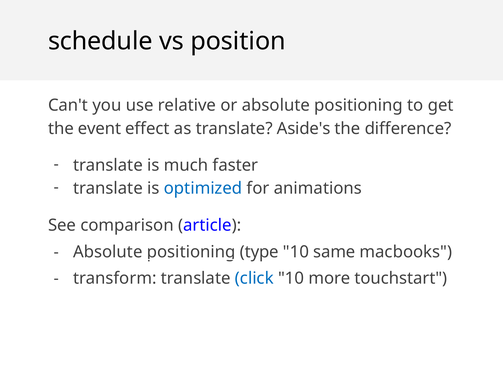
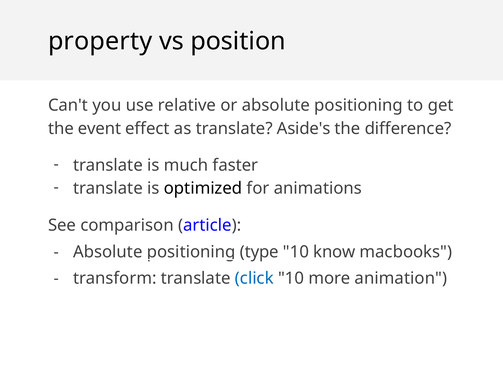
schedule: schedule -> property (100, 41)
optimized colour: blue -> black (203, 188)
same: same -> know (334, 251)
touchstart: touchstart -> animation (401, 278)
